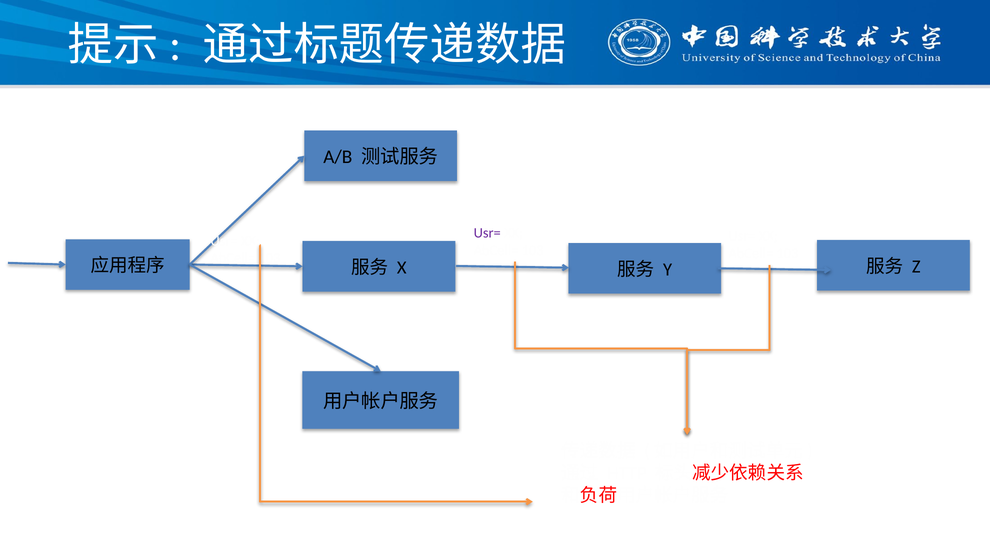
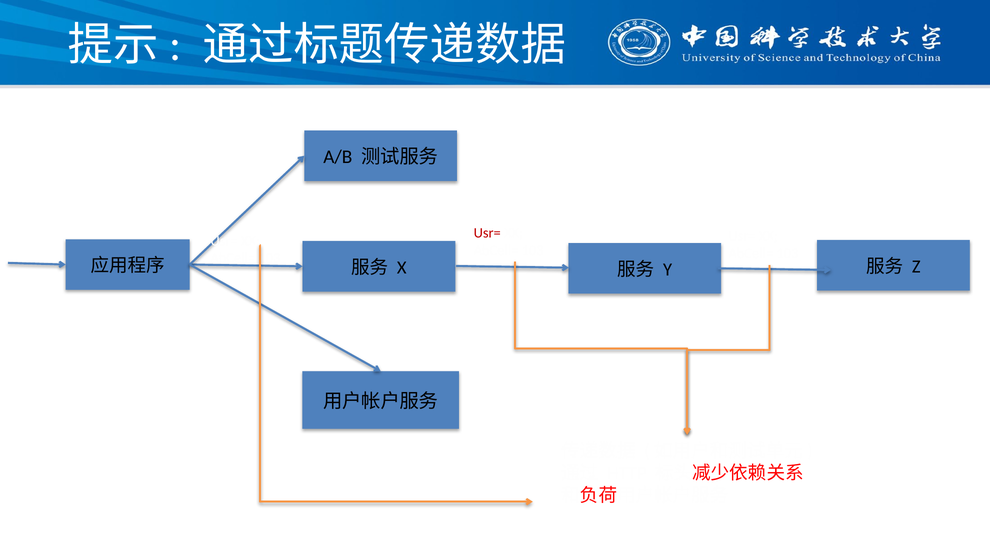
Usr= colour: purple -> red (487, 233)
